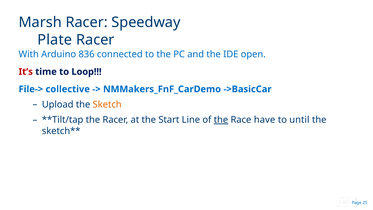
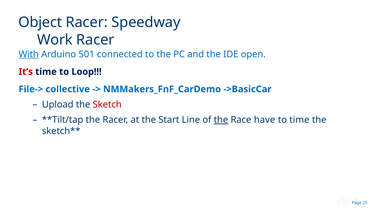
Marsh: Marsh -> Object (40, 22)
Plate: Plate -> Work (55, 40)
With underline: none -> present (29, 54)
836: 836 -> 501 (87, 54)
Sketch colour: orange -> red (107, 104)
to until: until -> time (299, 120)
